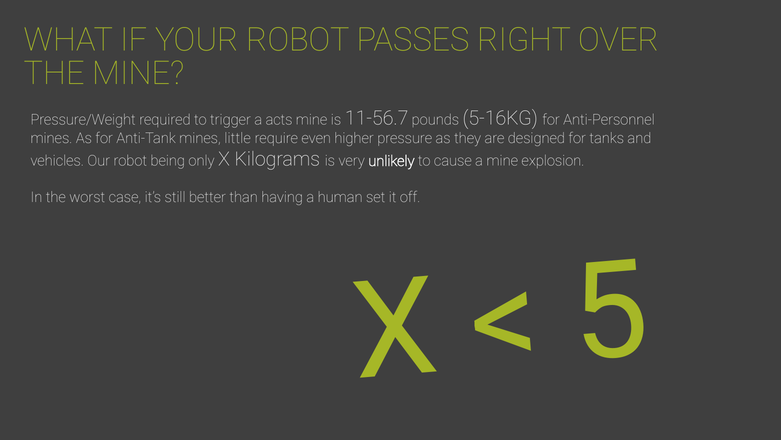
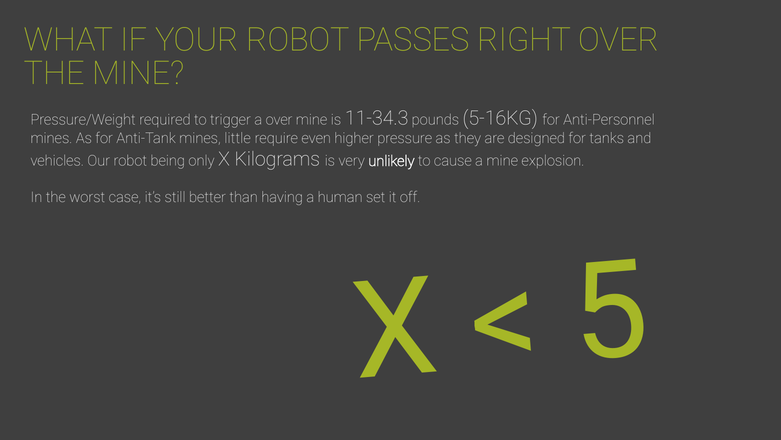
a acts: acts -> over (279, 120)
11-56.7: 11-56.7 -> 11-34.3 (377, 118)
